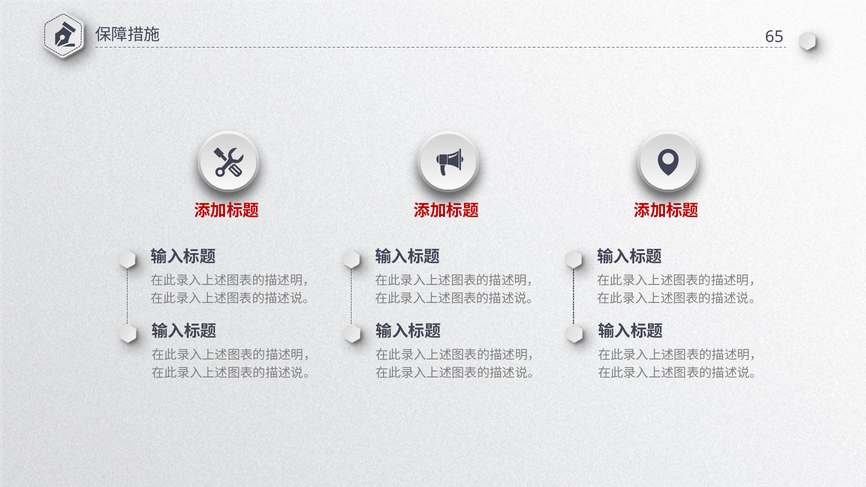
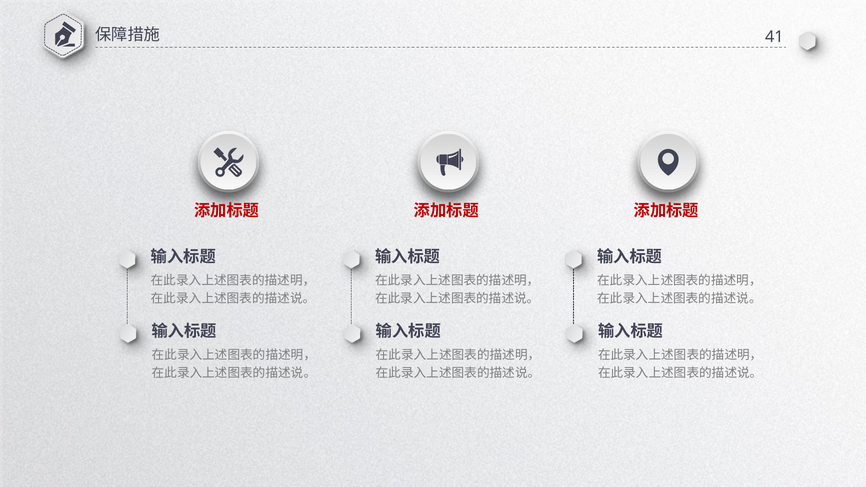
65: 65 -> 41 (774, 37)
